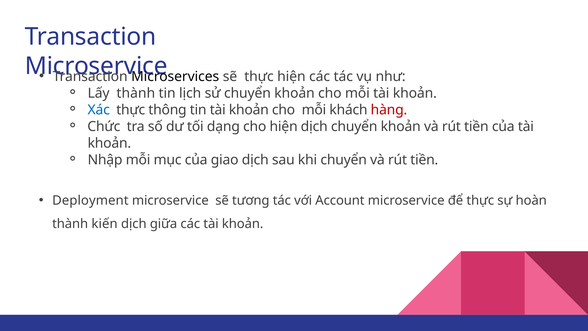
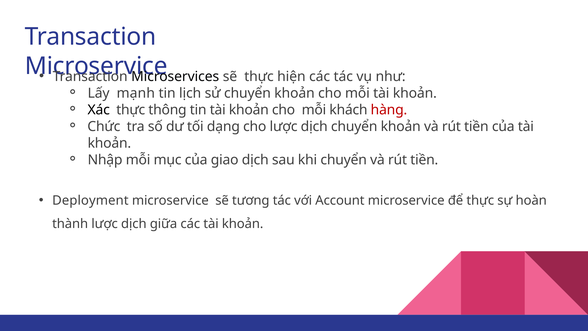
Lấy thành: thành -> mạnh (136, 93)
Xác colour: blue -> black (99, 110)
cho hiện: hiện -> lược (284, 126)
thành kiến: kiến -> lược (105, 224)
